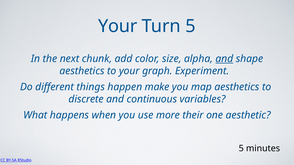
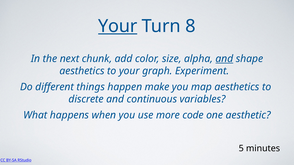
Your underline: none -> present (118, 26)
Turn 5: 5 -> 8 (191, 26)
their: their -> code (193, 115)
